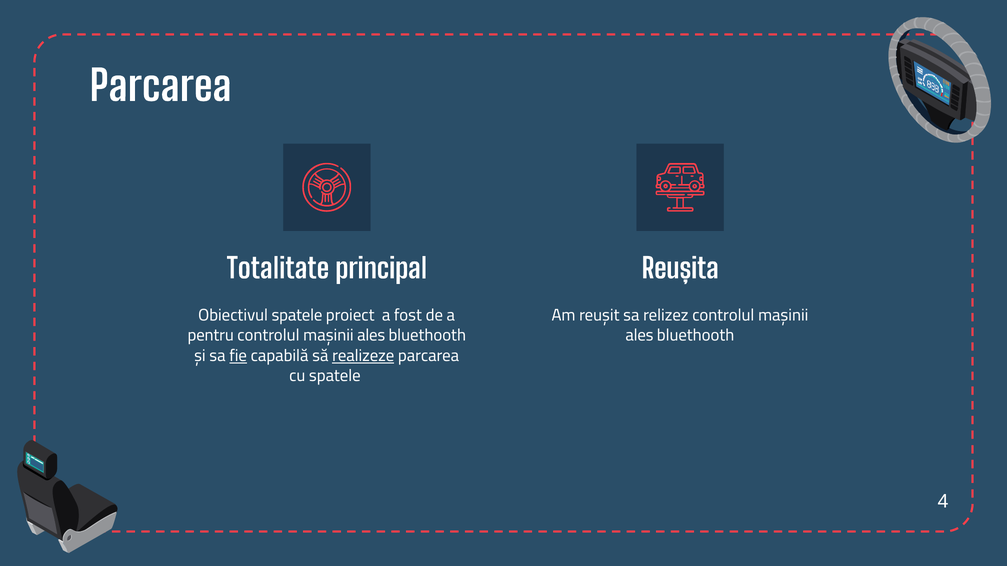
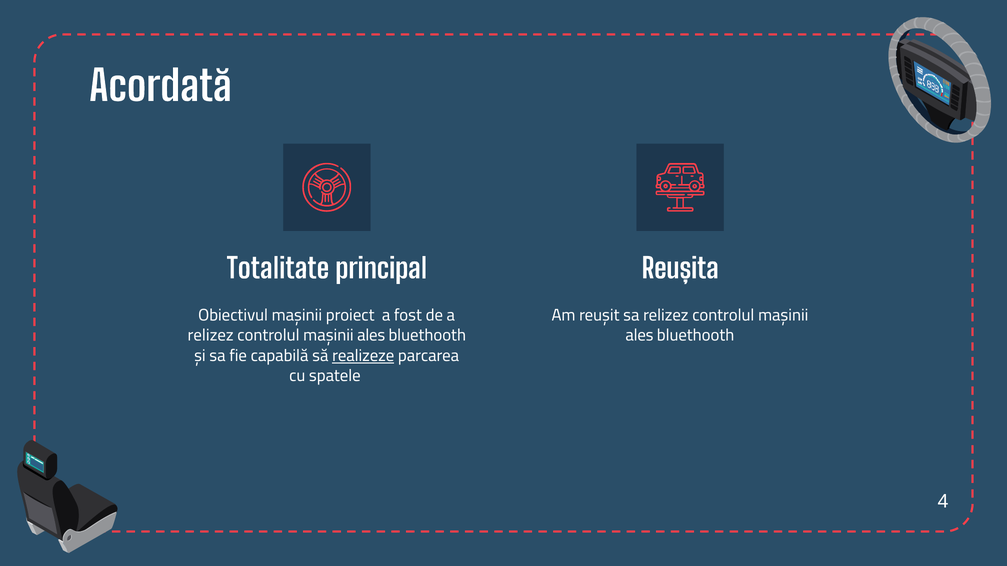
Parcarea: Parcarea -> Acordată (161, 87)
Obiectivul spatele: spatele -> mașinii (297, 316)
pentru: pentru -> relizez (211, 336)
fie underline: present -> none (238, 356)
